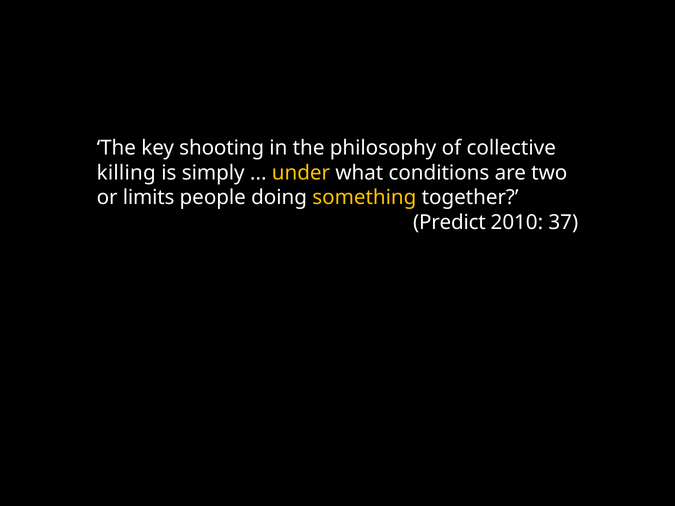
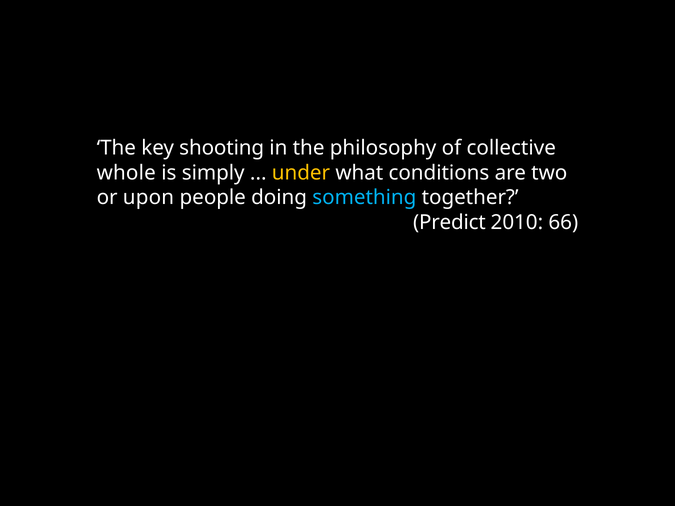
killing: killing -> whole (126, 173)
limits: limits -> upon (148, 198)
something colour: yellow -> light blue (364, 198)
37: 37 -> 66 (563, 222)
